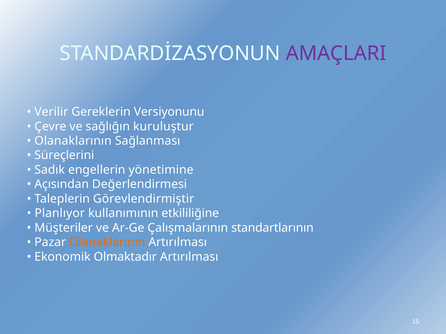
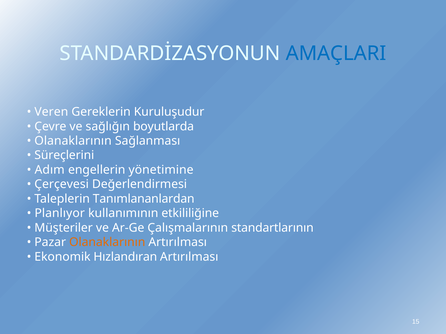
AMAÇLARI colour: purple -> blue (336, 53)
Verilir: Verilir -> Veren (51, 112)
Versiyonunu: Versiyonunu -> Kuruluşudur (169, 112)
kuruluştur: kuruluştur -> boyutlarda (164, 127)
Sadık: Sadık -> Adım (50, 170)
Açısından: Açısından -> Çerçevesi (62, 185)
Görevlendirmiştir: Görevlendirmiştir -> Tanımlananlardan (144, 199)
Olmaktadır: Olmaktadır -> Hızlandıran (125, 257)
